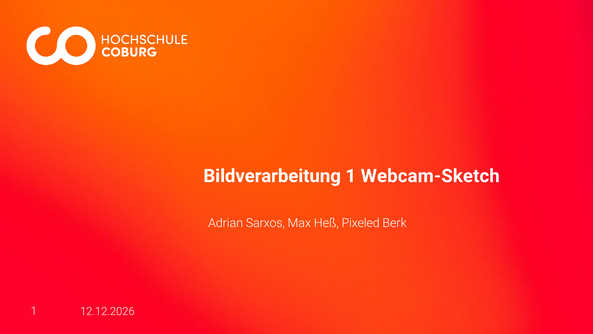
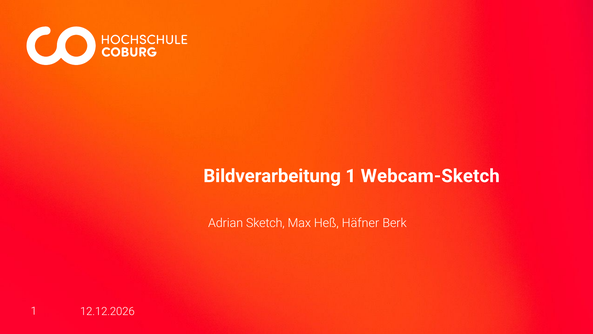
Sarxos: Sarxos -> Sketch (265, 223)
Pixeled: Pixeled -> Häfner (361, 223)
